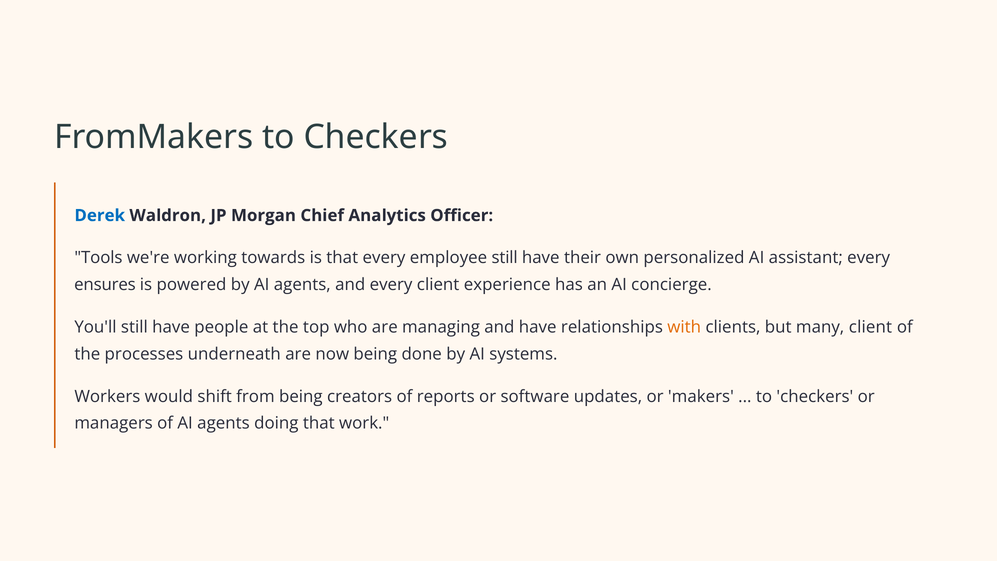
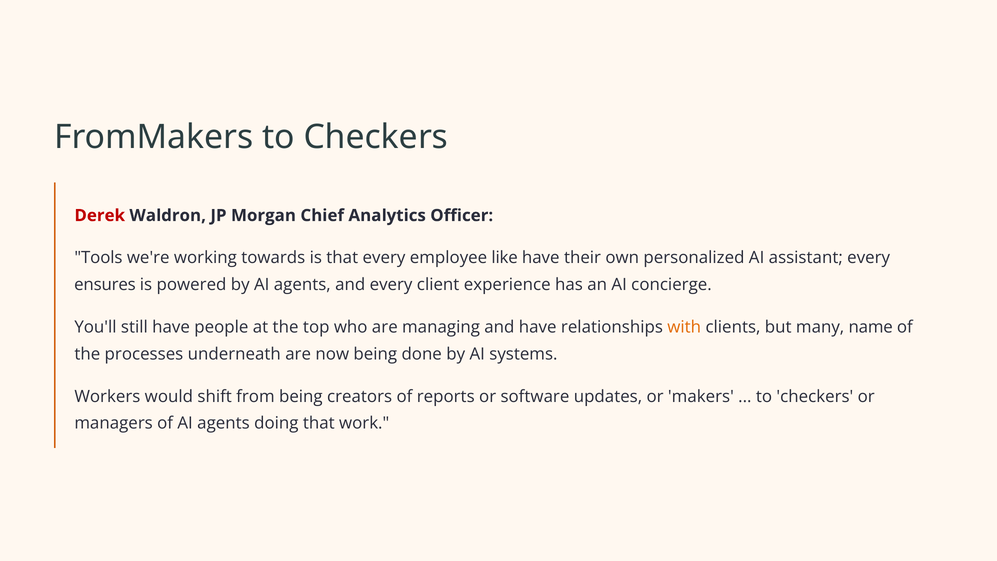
Derek colour: blue -> red (100, 215)
employee still: still -> like (505, 258)
many client: client -> name (871, 327)
